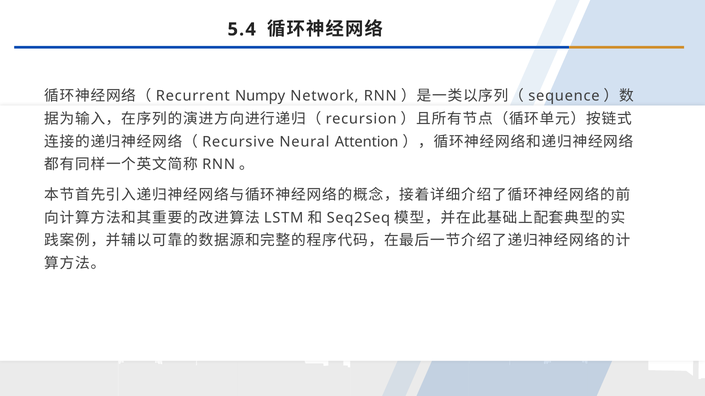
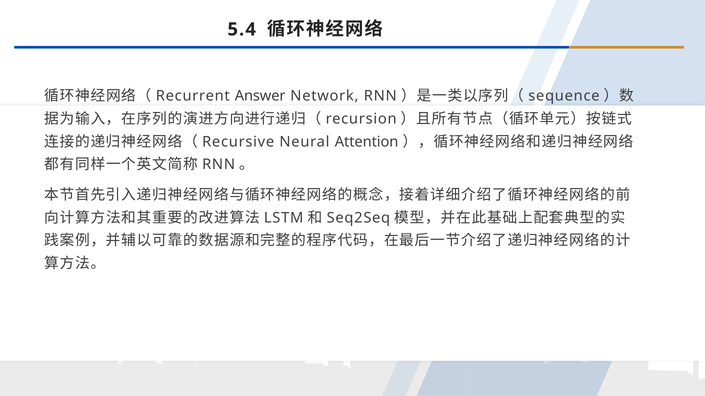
Numpy: Numpy -> Answer (260, 96)
